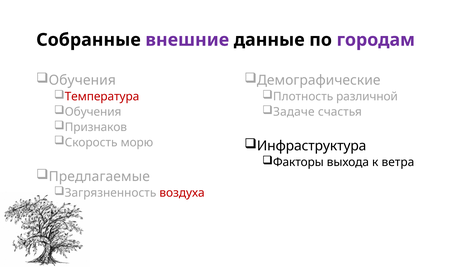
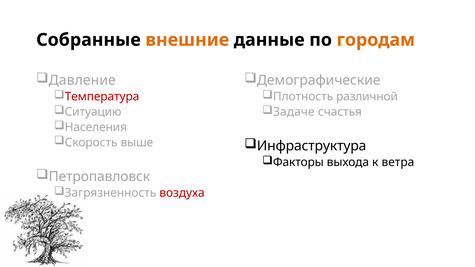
внешние colour: purple -> orange (187, 40)
городам colour: purple -> orange (376, 40)
Обучения: Обучения -> Давление (82, 80)
Обучения: Обучения -> Ситуацию (93, 112)
Признаков: Признаков -> Населения (96, 127)
морю: морю -> выше (137, 143)
Предлагаемые: Предлагаемые -> Петропавловск (99, 177)
